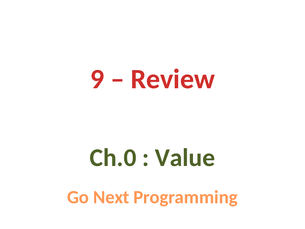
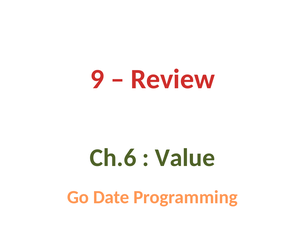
Ch.0: Ch.0 -> Ch.6 (113, 158)
Next: Next -> Date (111, 197)
